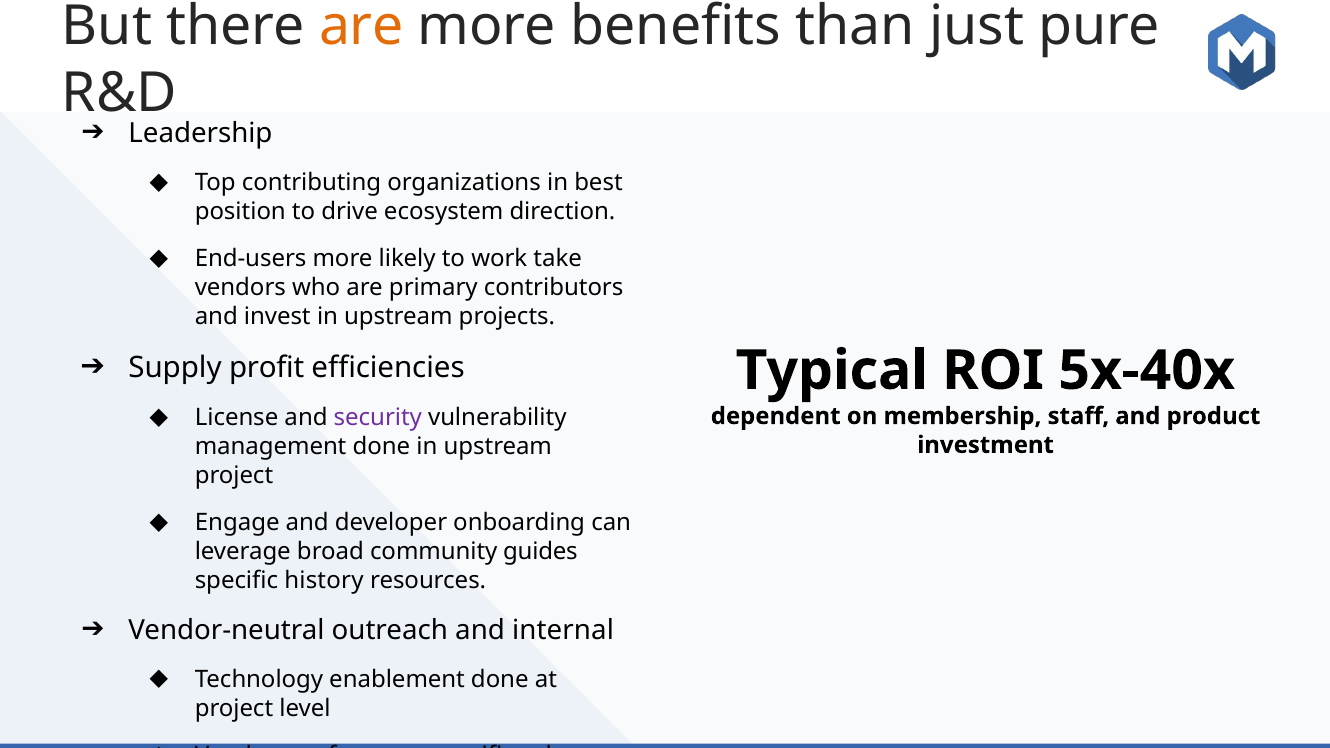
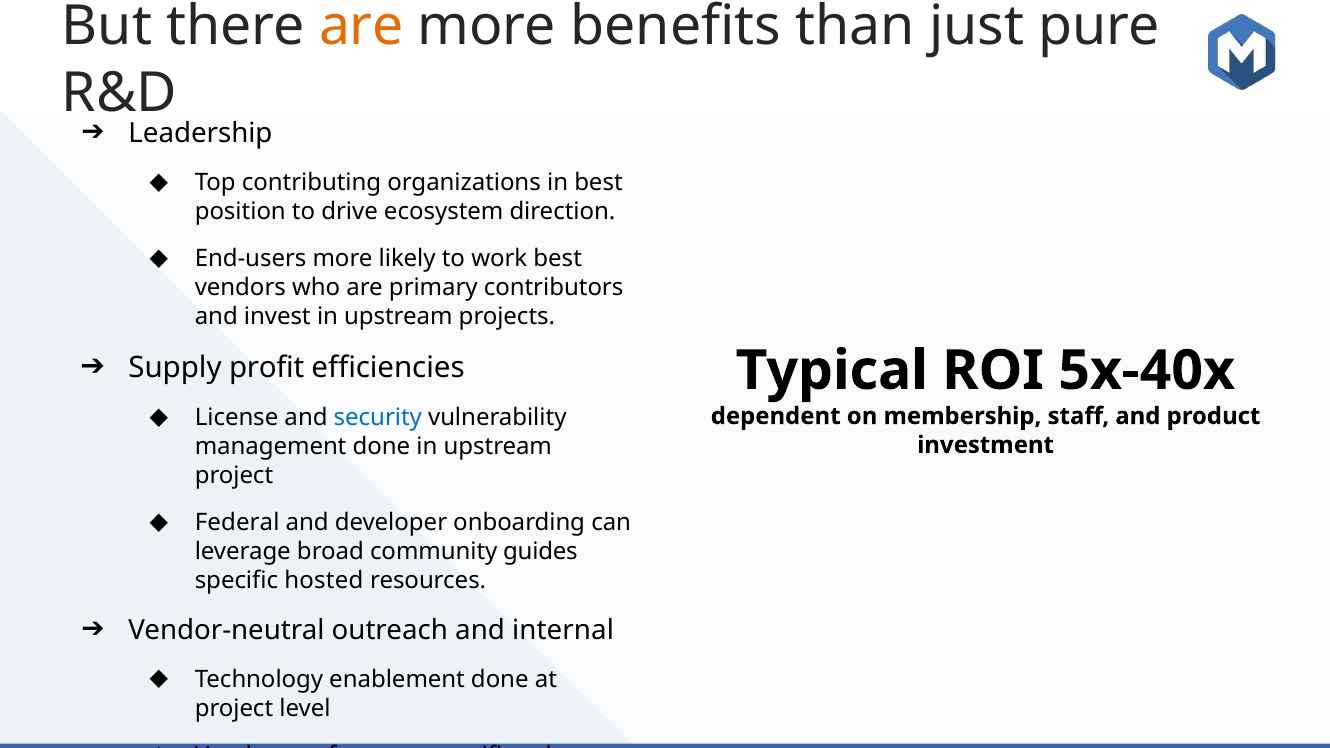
work take: take -> best (558, 259)
security colour: purple -> blue (378, 418)
Engage: Engage -> Federal (237, 523)
history: history -> hosted (324, 580)
